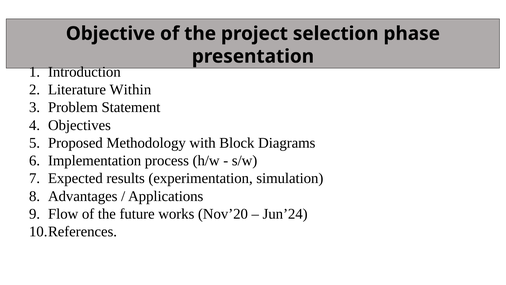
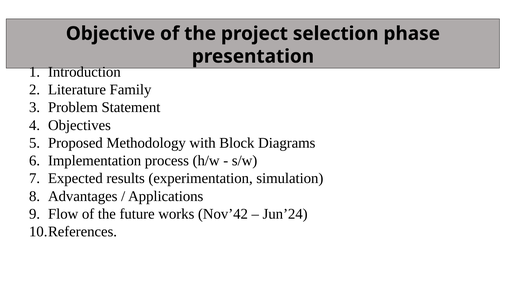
Within: Within -> Family (131, 90)
Nov’20: Nov’20 -> Nov’42 (223, 214)
